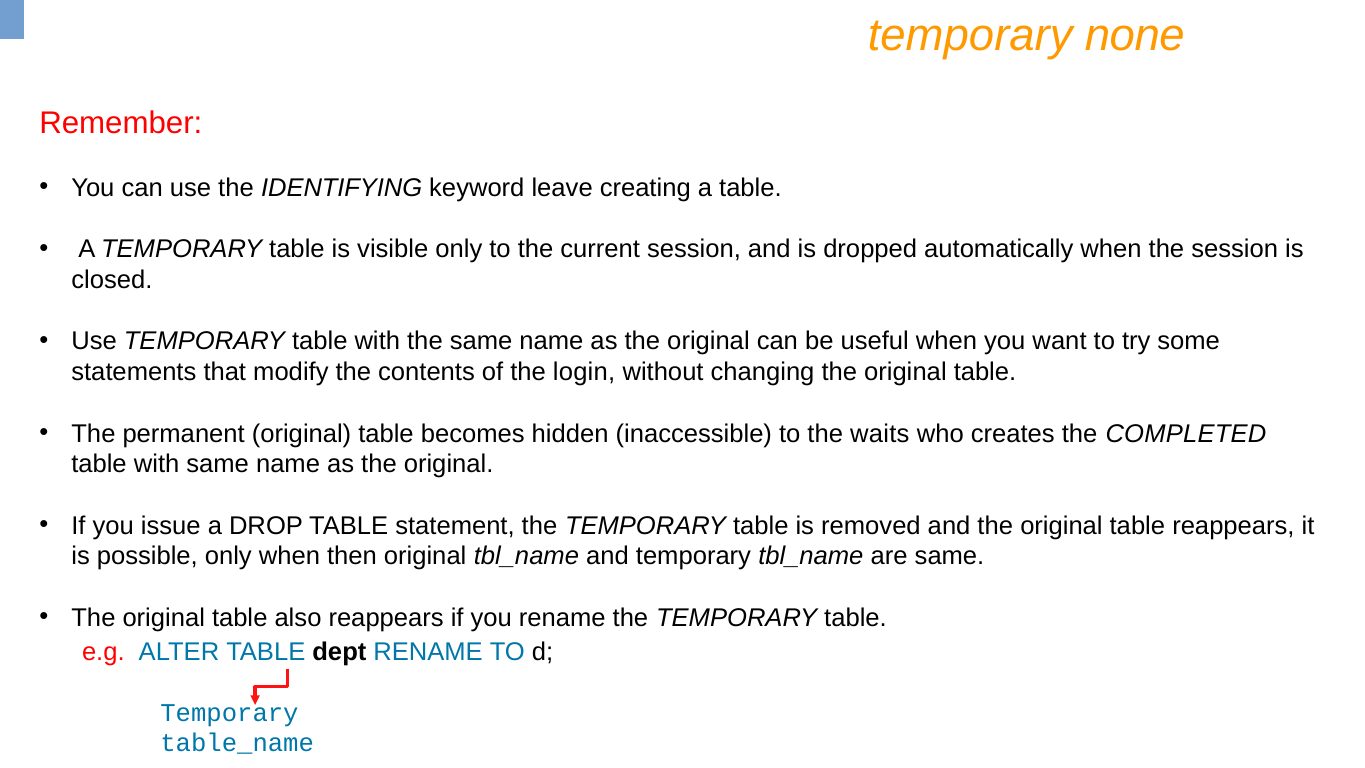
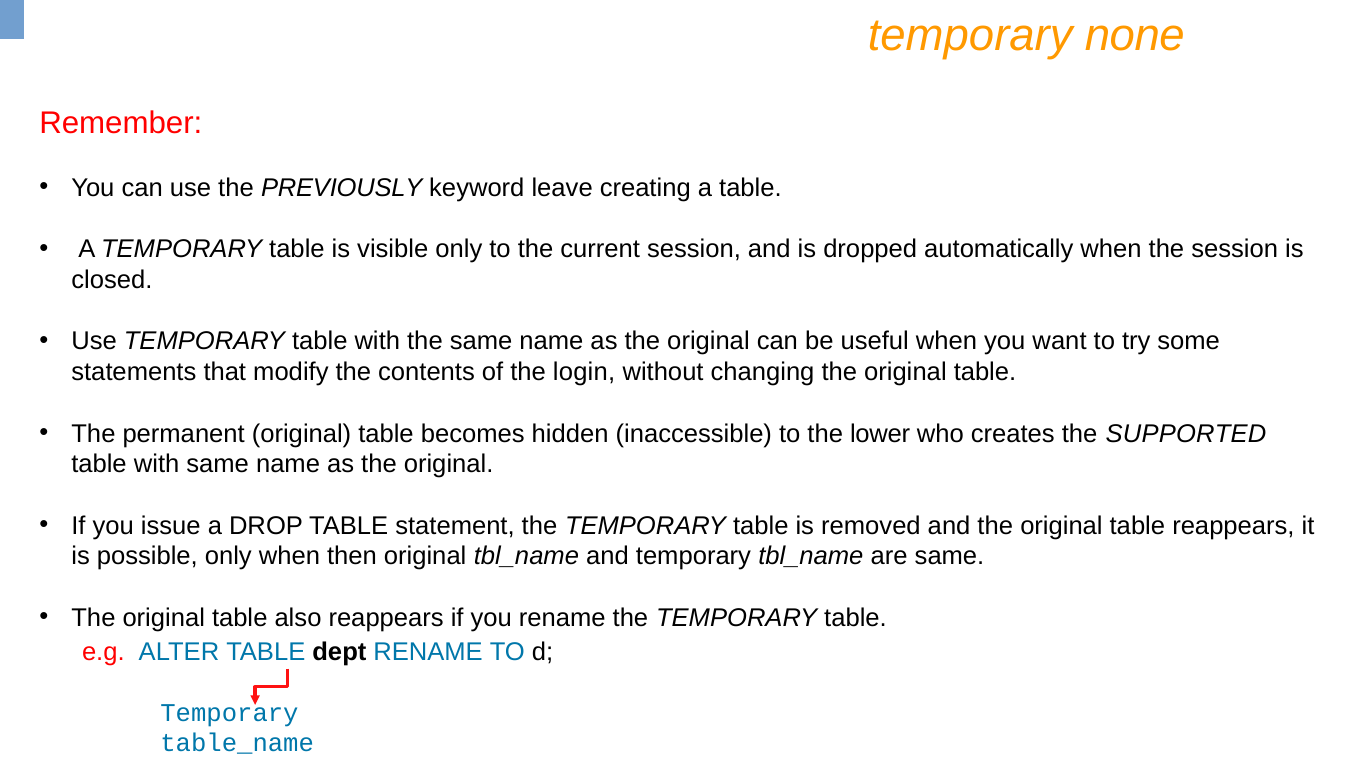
IDENTIFYING: IDENTIFYING -> PREVIOUSLY (342, 188)
waits: waits -> lower (880, 433)
COMPLETED: COMPLETED -> SUPPORTED (1186, 433)
